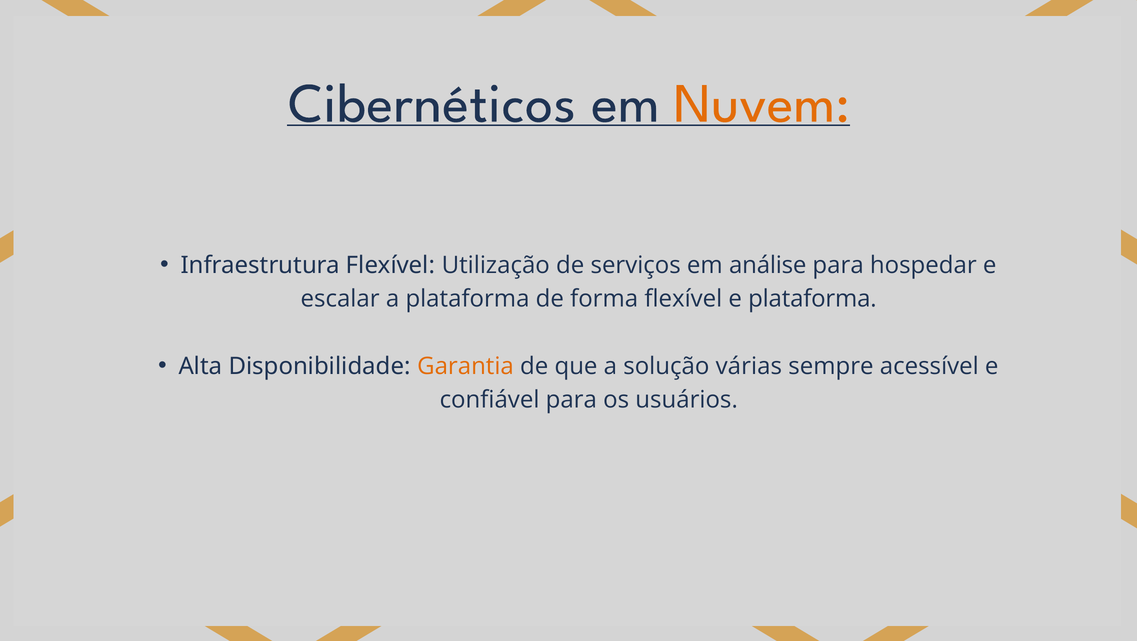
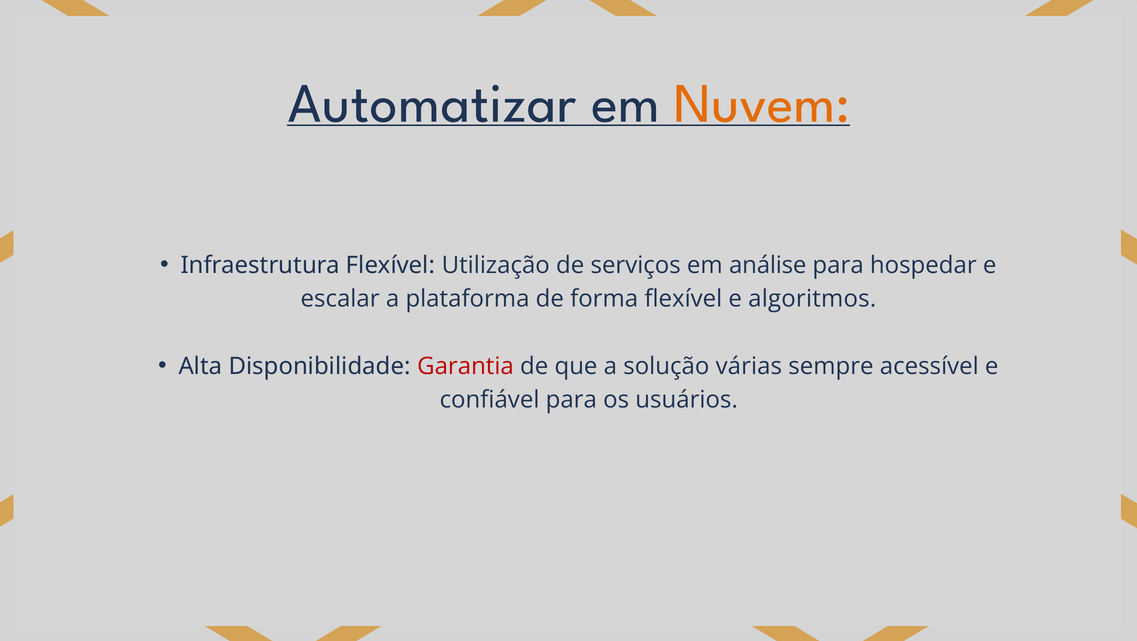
Cibernéticos: Cibernéticos -> Automatizar (432, 103)
e plataforma: plataforma -> algoritmos (812, 299)
Garantia colour: orange -> red (465, 366)
